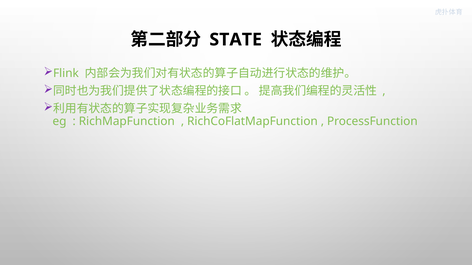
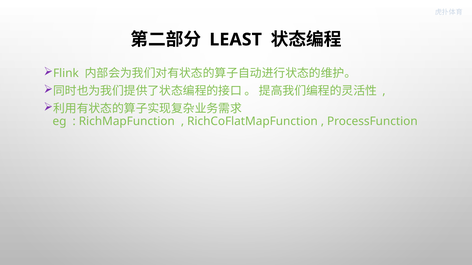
STATE: STATE -> LEAST (236, 40)
